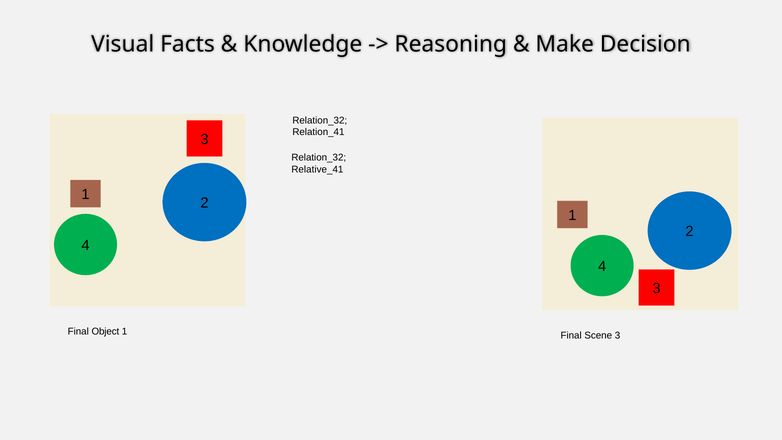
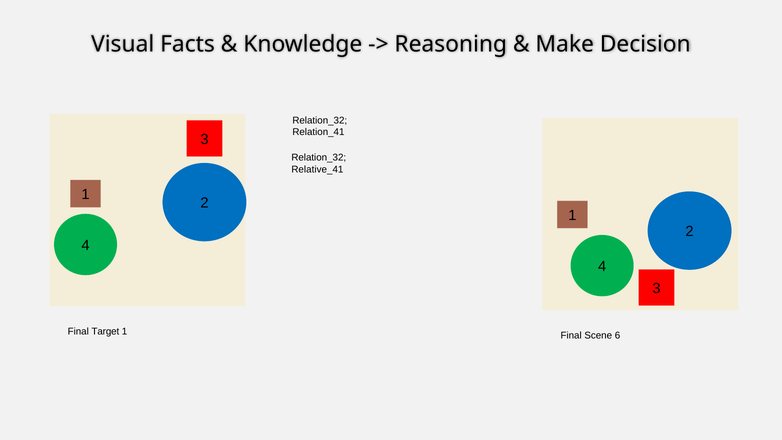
Object: Object -> Target (105, 331)
Scene 3: 3 -> 6 (617, 335)
